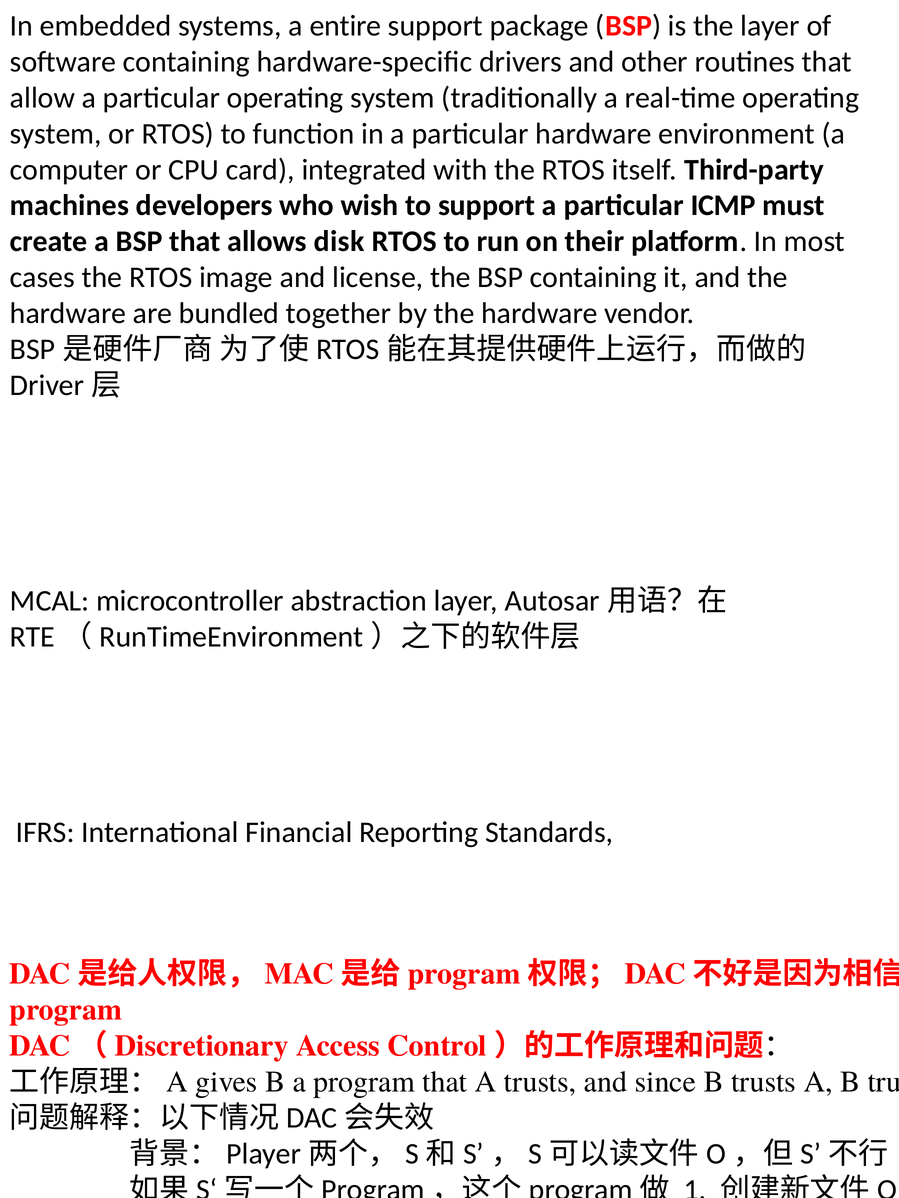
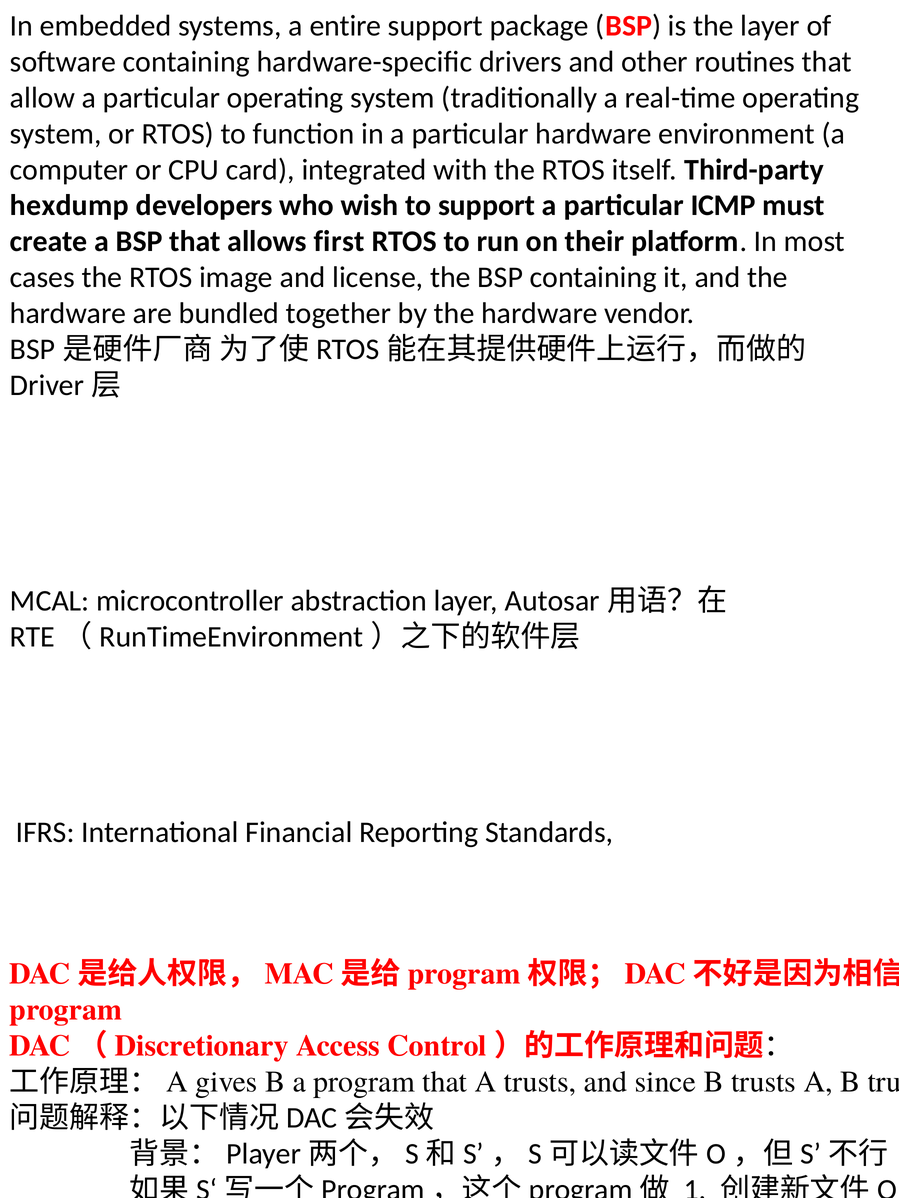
machines: machines -> hexdump (69, 206)
disk: disk -> first (339, 242)
